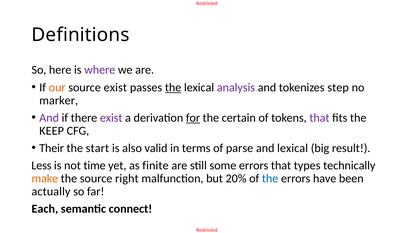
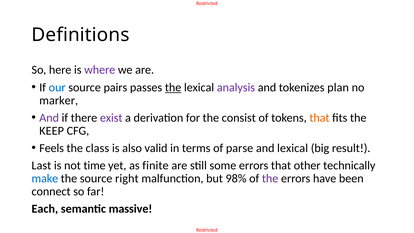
our colour: orange -> blue (57, 87)
source exist: exist -> pairs (115, 87)
step: step -> plan (338, 87)
for underline: present -> none (193, 118)
certain: certain -> consist (239, 118)
that colour: purple -> orange (319, 118)
Their: Their -> Feels (52, 148)
start: start -> class (97, 148)
Less: Less -> Last (41, 165)
types: types -> other (307, 165)
make colour: orange -> blue (45, 178)
20%: 20% -> 98% (236, 178)
the colour: blue -> purple (270, 178)
actually: actually -> connect (51, 191)
connect: connect -> massive (130, 209)
